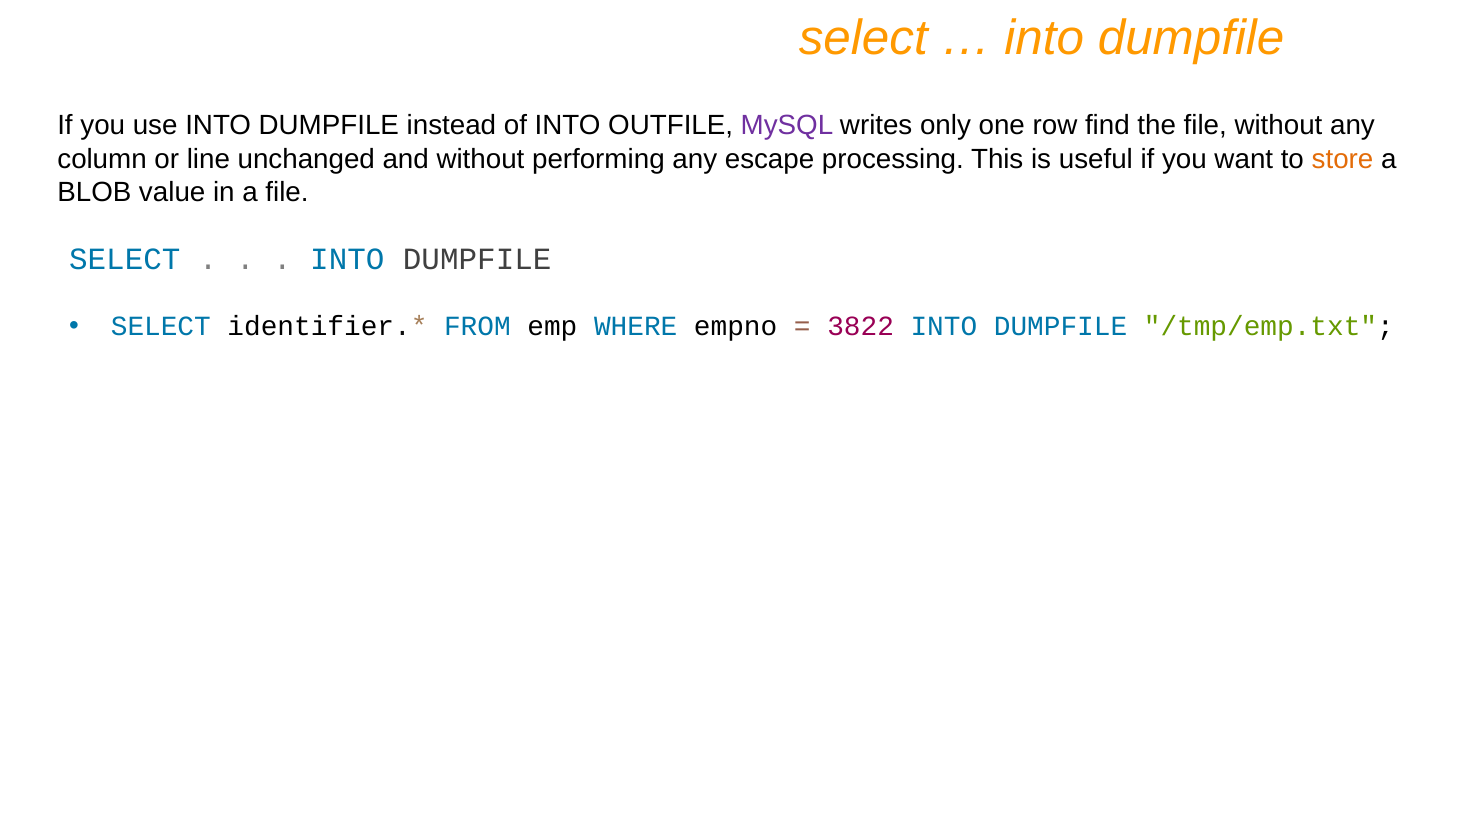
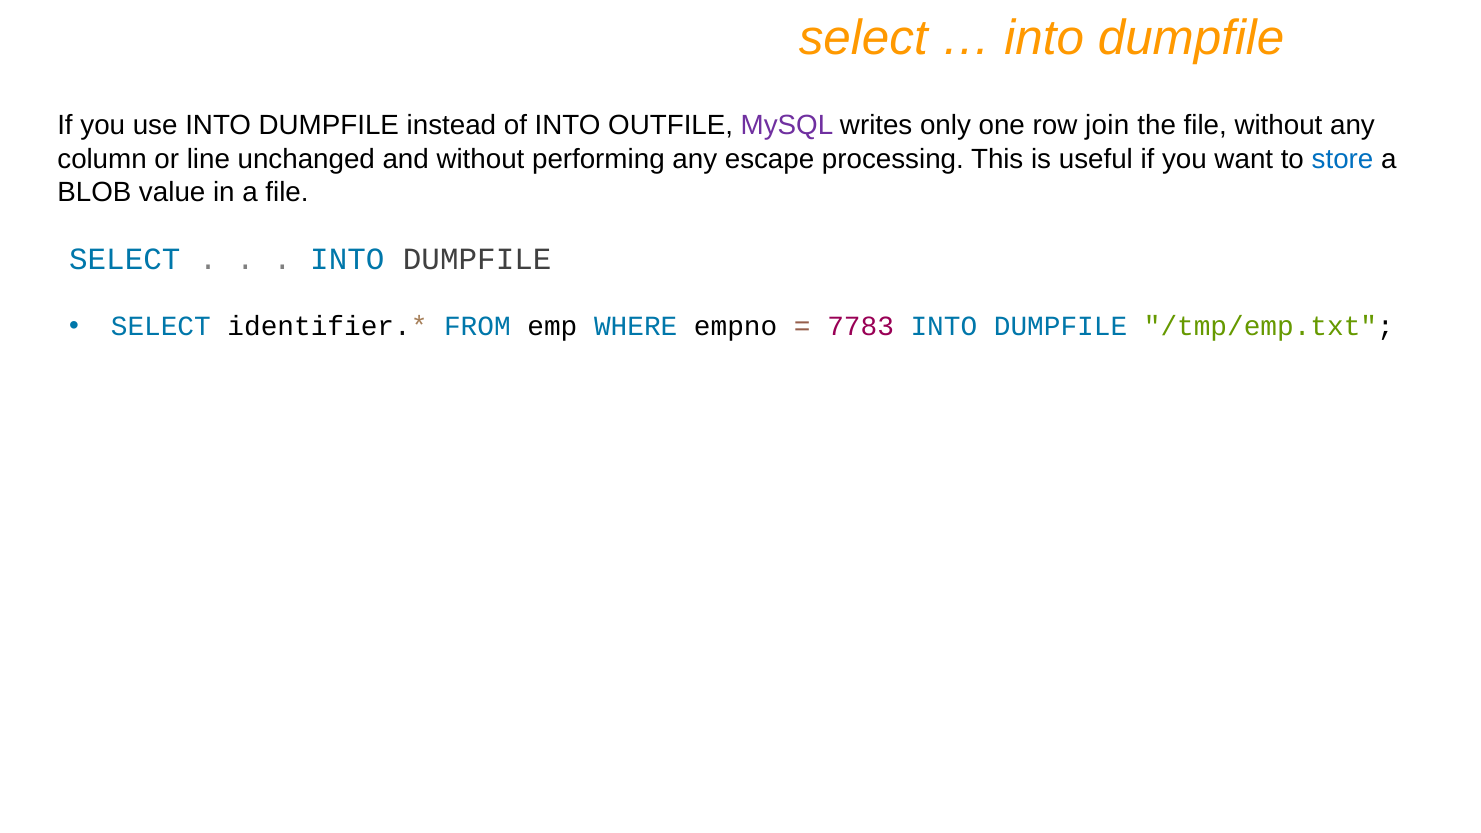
find: find -> join (1107, 126)
store colour: orange -> blue (1343, 159)
3822: 3822 -> 7783 (861, 327)
